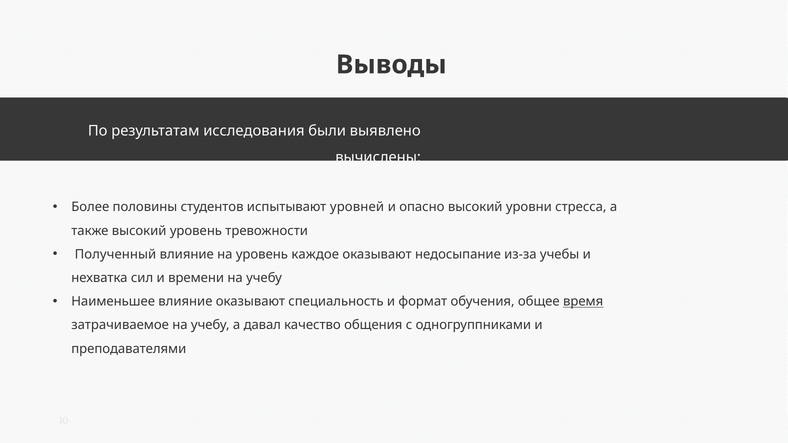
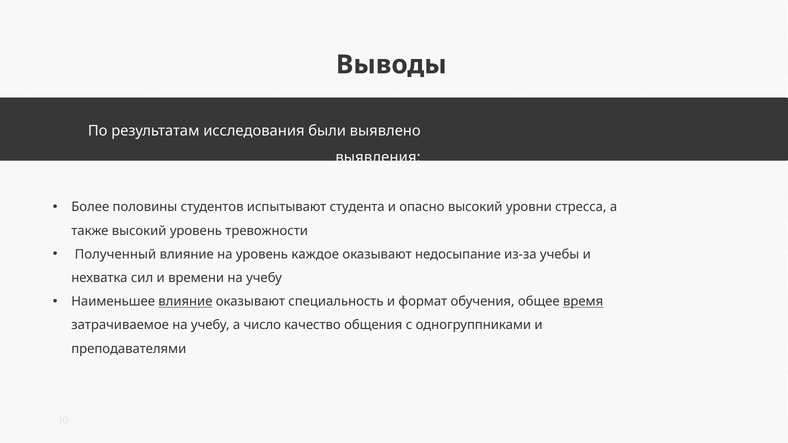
вычислены: вычислены -> выявления (378, 158)
уровней: уровней -> студента (357, 207)
влияние underline: none -> present (185, 302)
давал: давал -> число (262, 325)
